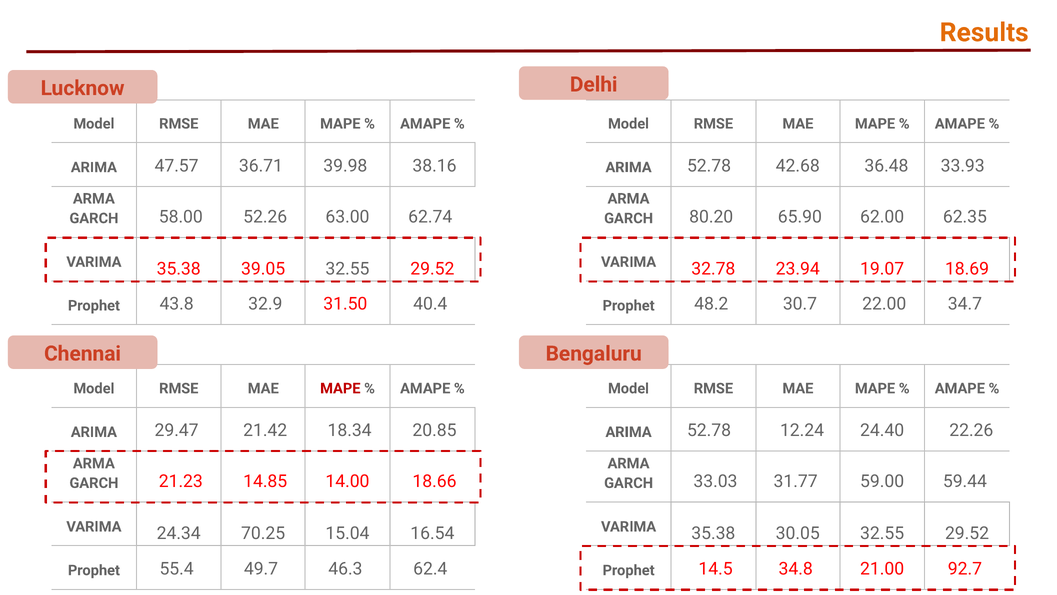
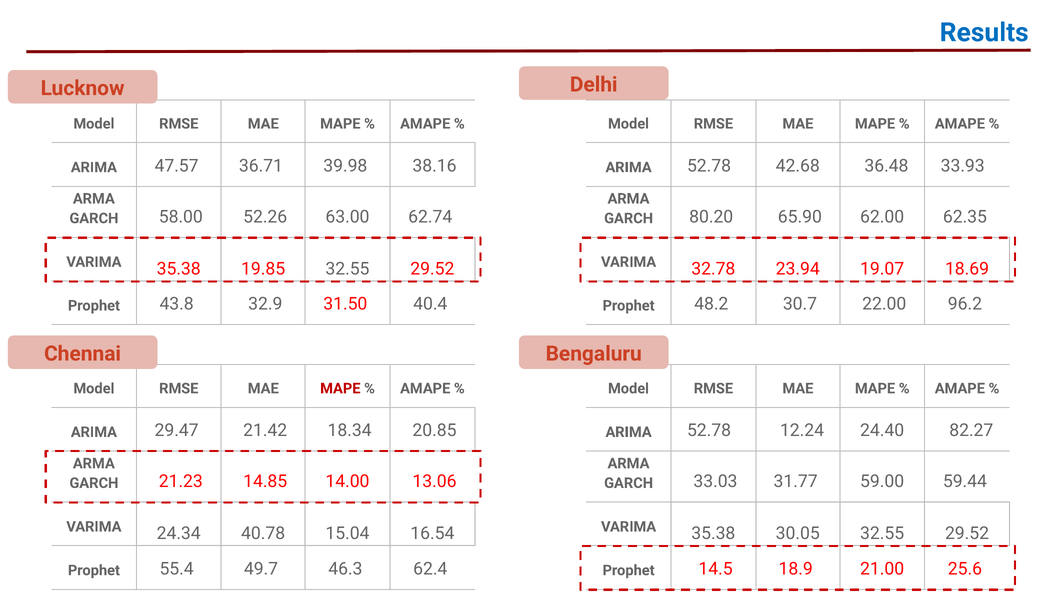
Results colour: orange -> blue (984, 32)
39.05: 39.05 -> 19.85 (263, 269)
34.7: 34.7 -> 96.2 (965, 304)
22.26: 22.26 -> 82.27 (971, 430)
18.66: 18.66 -> 13.06 (435, 481)
70.25: 70.25 -> 40.78 (263, 533)
34.8: 34.8 -> 18.9 (796, 568)
92.7: 92.7 -> 25.6 (965, 568)
